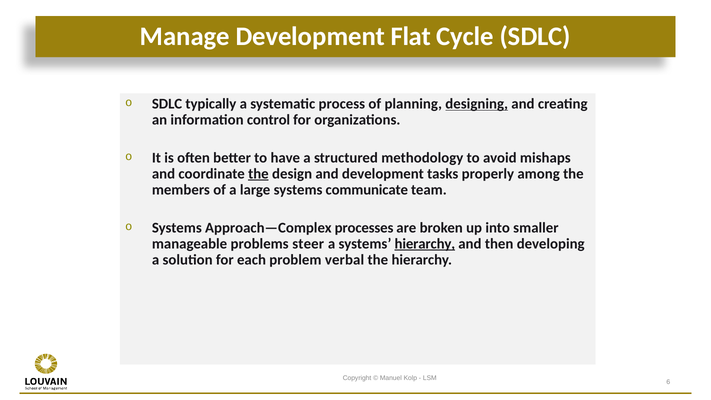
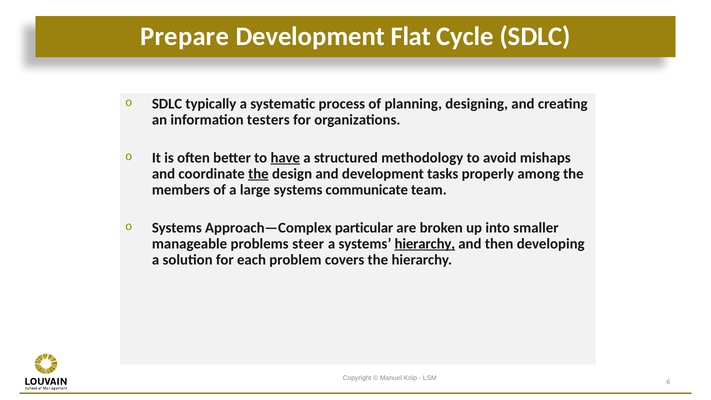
Manage: Manage -> Prepare (185, 37)
designing underline: present -> none (477, 104)
control: control -> testers (268, 120)
have underline: none -> present (285, 158)
processes: processes -> particular (364, 228)
verbal: verbal -> covers (345, 260)
